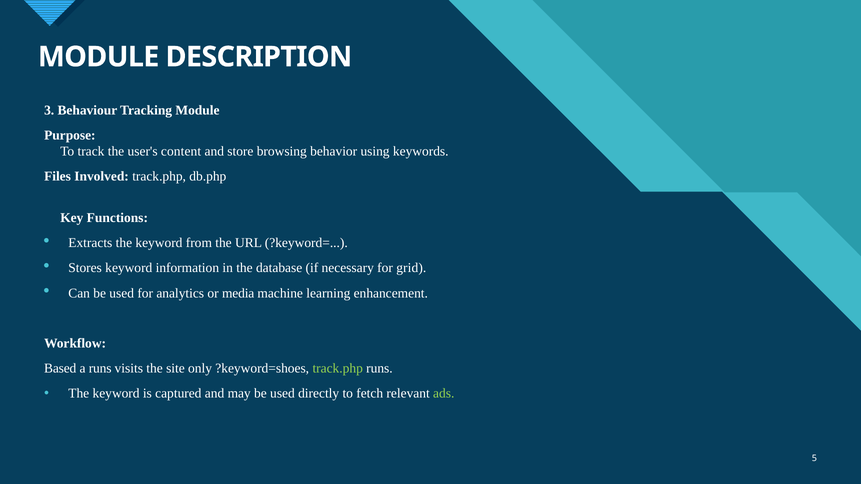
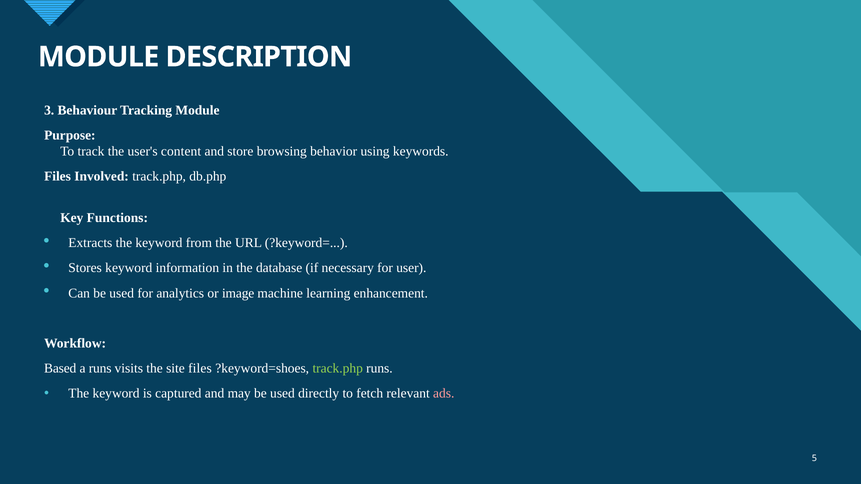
grid: grid -> user (411, 268)
media: media -> image (238, 293)
site only: only -> files (200, 369)
ads colour: light green -> pink (444, 394)
